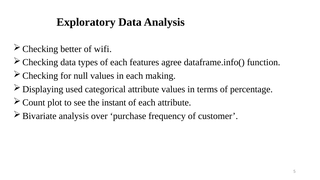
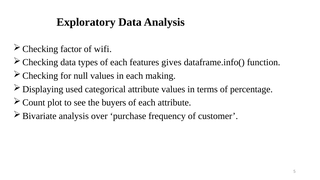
better: better -> factor (71, 49)
agree: agree -> gives (171, 62)
instant: instant -> buyers (114, 103)
